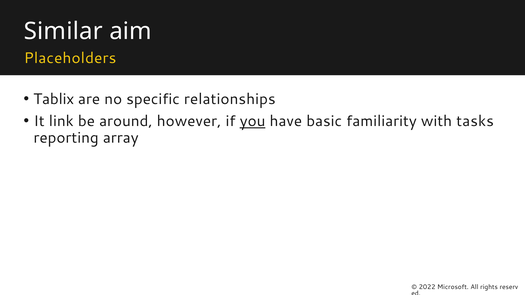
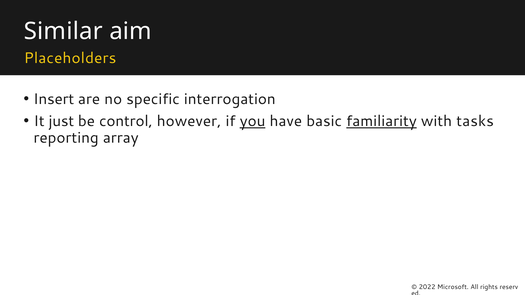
Tablix: Tablix -> Insert (54, 99)
relationships: relationships -> interrogation (230, 99)
link: link -> just (61, 121)
around: around -> control (126, 121)
familiarity underline: none -> present (381, 121)
